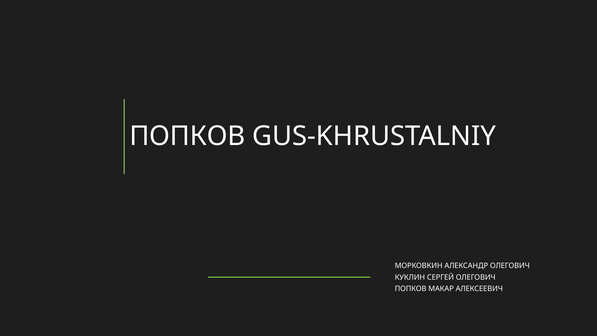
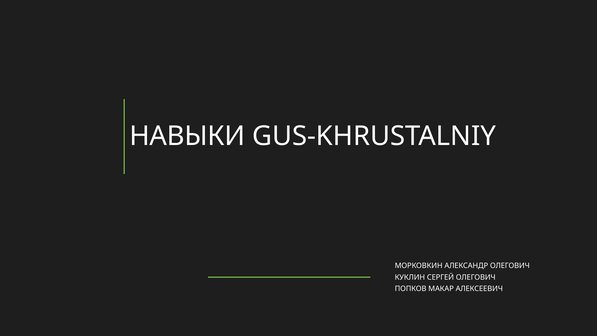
ПОПКОВ: ПОПКОВ -> НАВЫКИ (187, 136)
